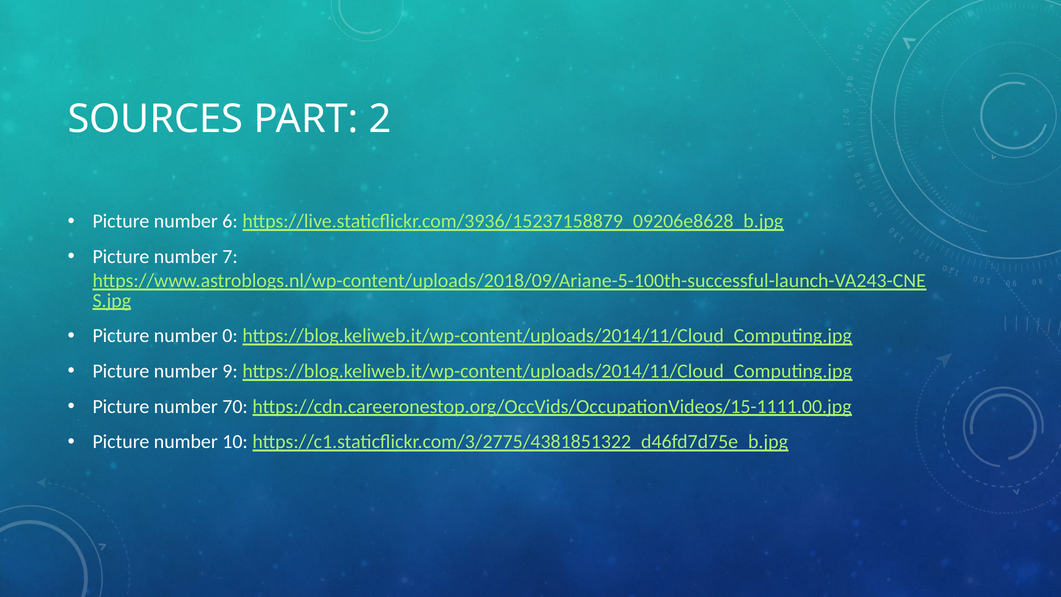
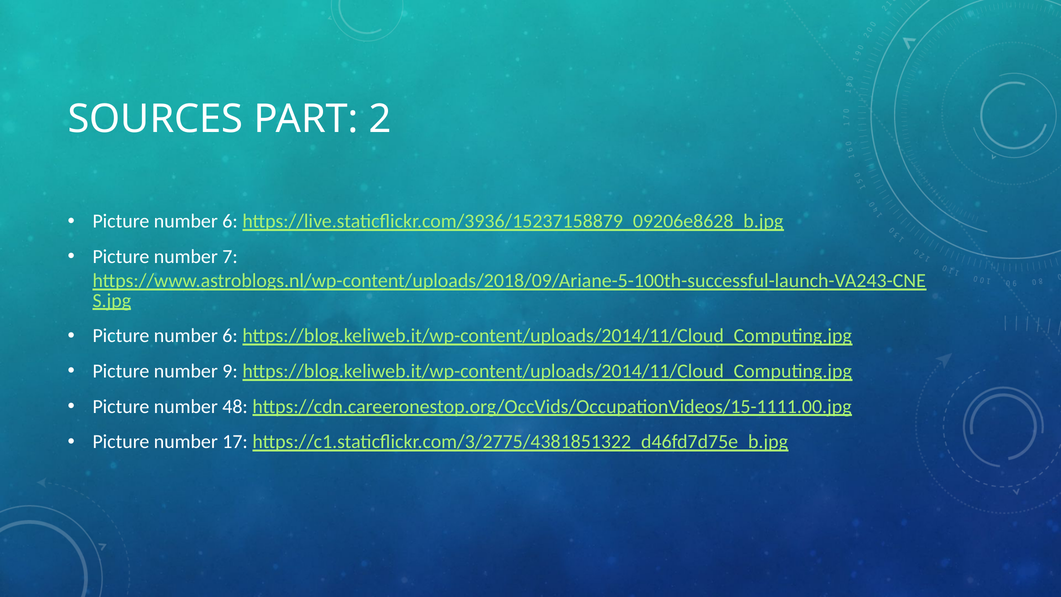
0: 0 -> 6 (230, 336)
70: 70 -> 48 (235, 406)
10: 10 -> 17 (235, 442)
